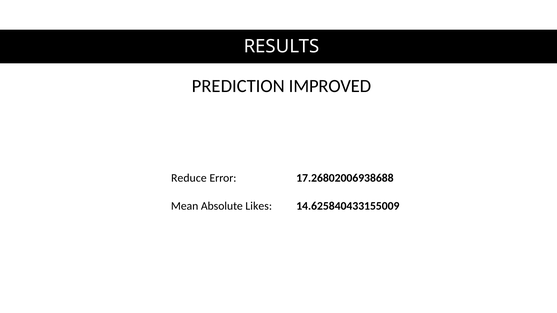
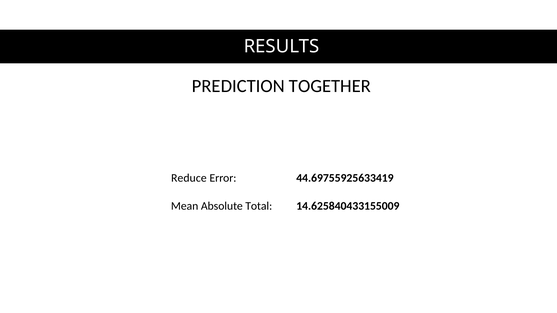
IMPROVED: IMPROVED -> TOGETHER (330, 86)
17.26802006938688: 17.26802006938688 -> 44.69755925633419 (345, 178)
Likes: Likes -> Total (259, 206)
